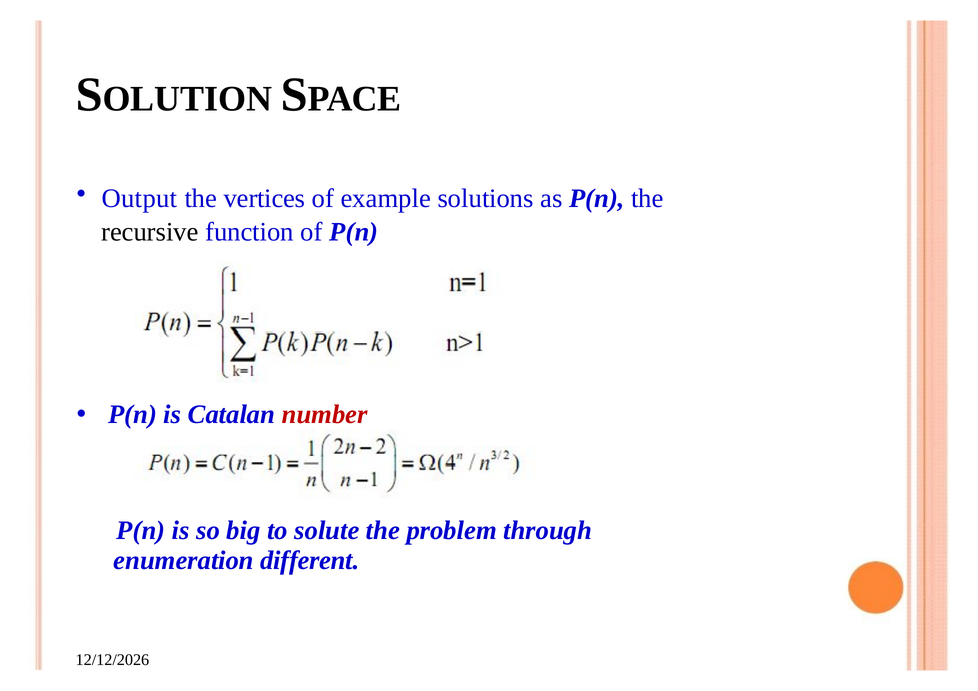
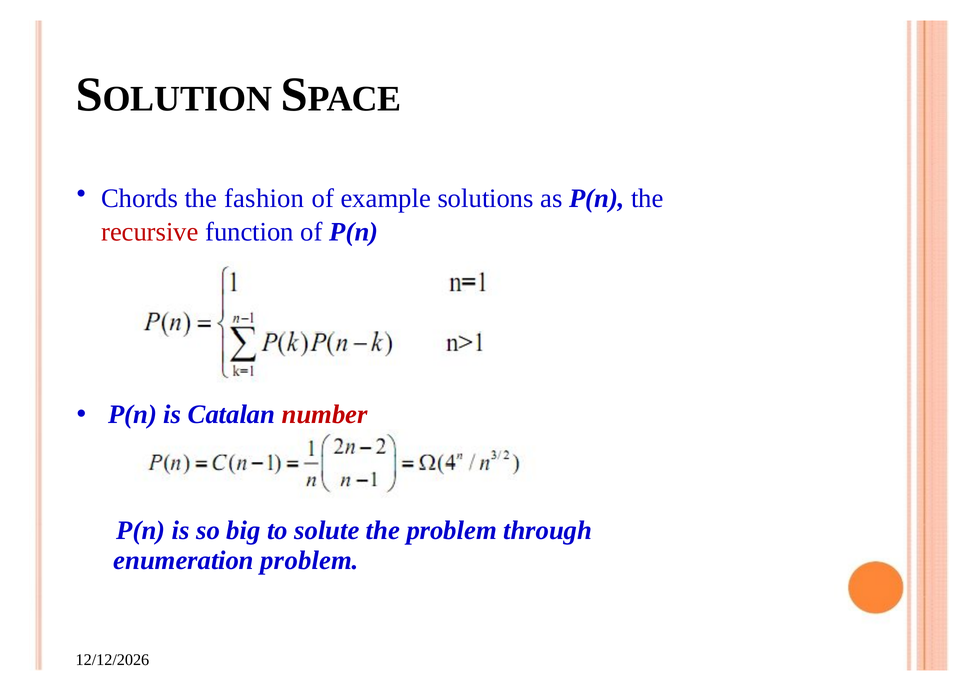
Output: Output -> Chords (140, 198)
vertices: vertices -> fashion (264, 198)
recursive colour: black -> red (150, 232)
enumeration different: different -> problem (310, 561)
